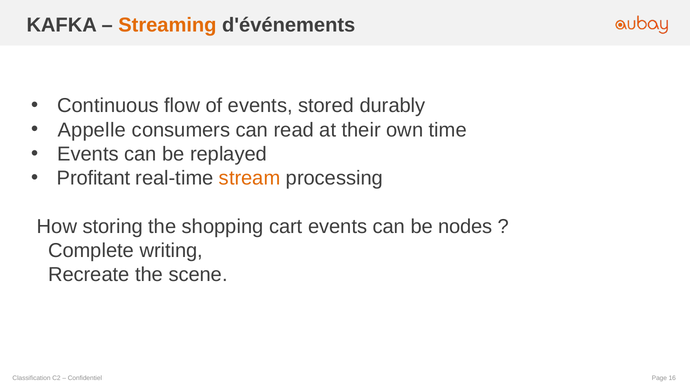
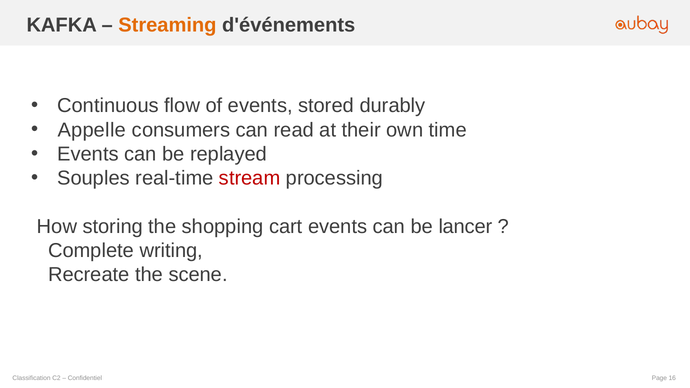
Profitant: Profitant -> Souples (94, 178)
stream colour: orange -> red (250, 178)
nodes: nodes -> lancer (465, 227)
